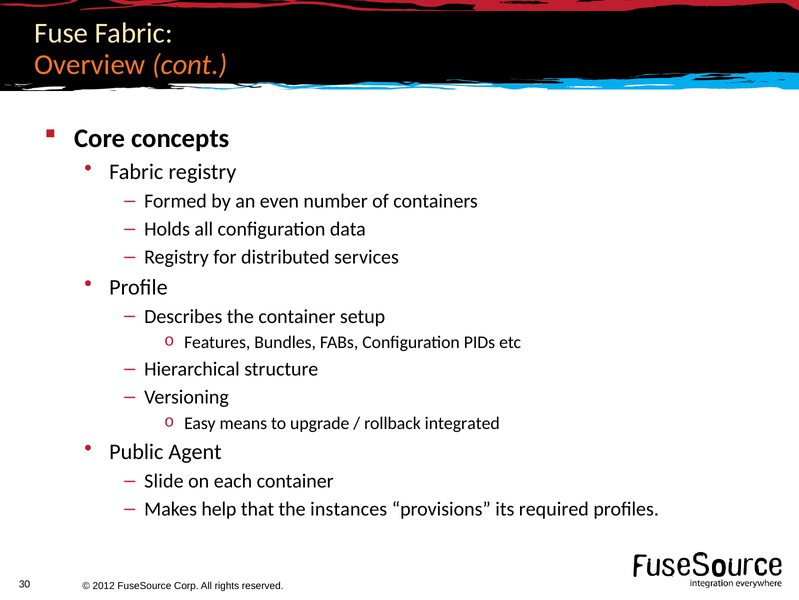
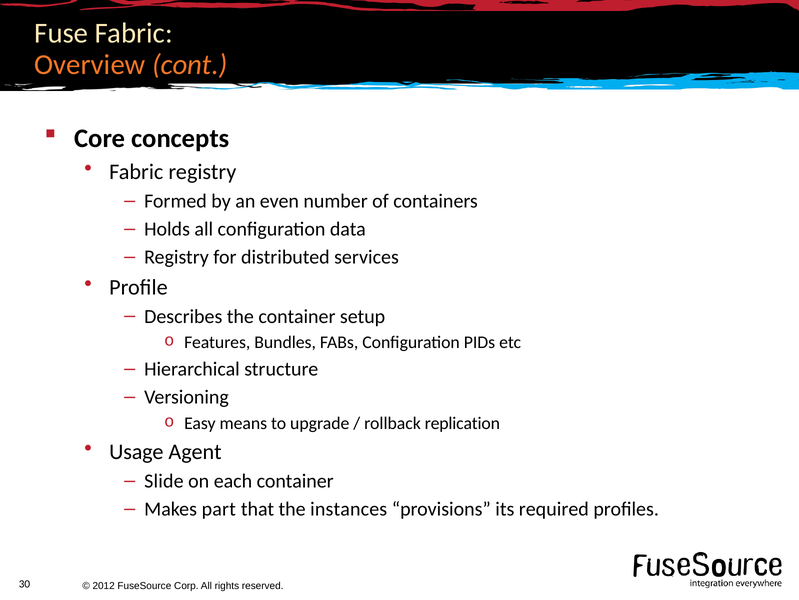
integrated: integrated -> replication (462, 423)
Public: Public -> Usage (136, 452)
help: help -> part (219, 509)
